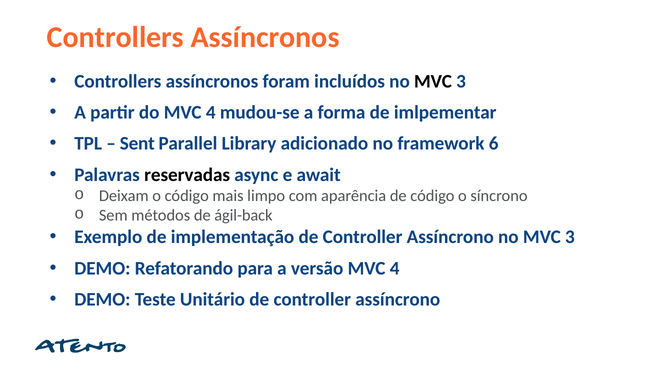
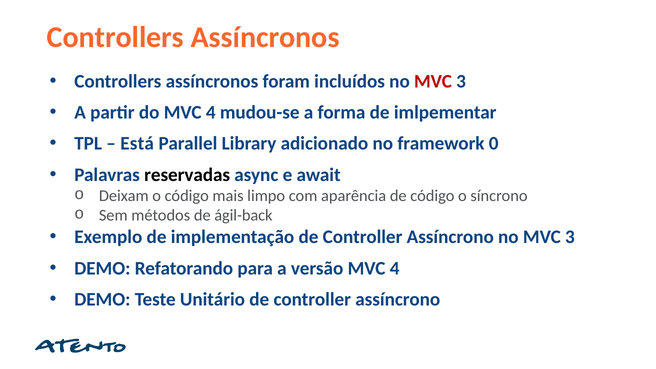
MVC colour: black -> red (433, 81)
Sent: Sent -> Está (137, 144)
6: 6 -> 0 (494, 144)
